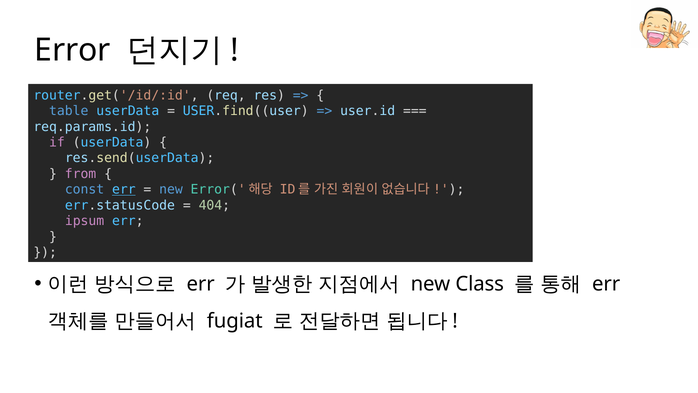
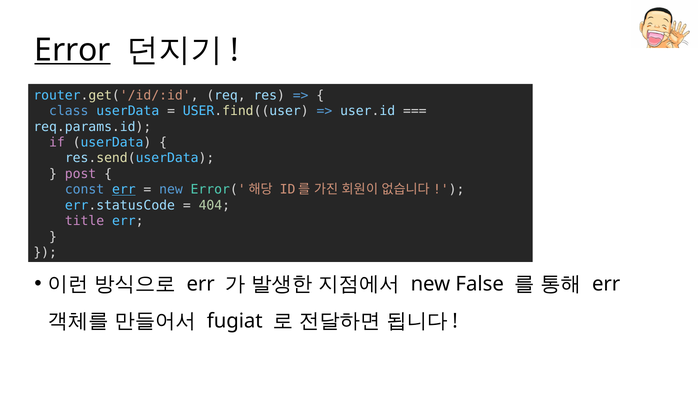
Error underline: none -> present (73, 50)
table: table -> class (69, 111)
from: from -> post (81, 174)
ipsum: ipsum -> title (85, 221)
Class: Class -> False (480, 284)
